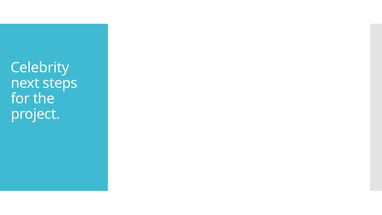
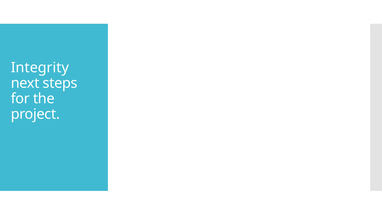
Celebrity: Celebrity -> Integrity (40, 68)
